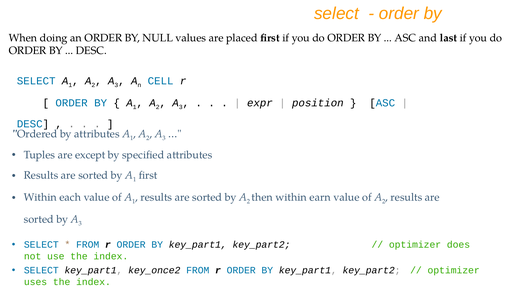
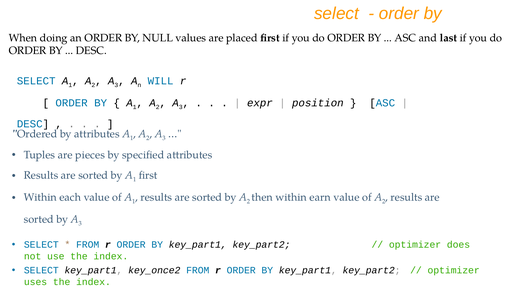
CELL: CELL -> WILL (161, 81)
except: except -> pieces (90, 155)
